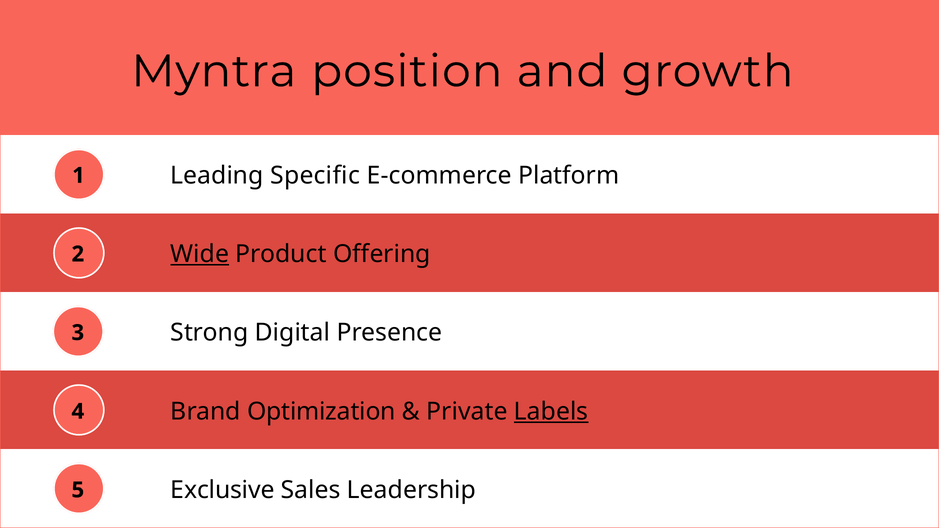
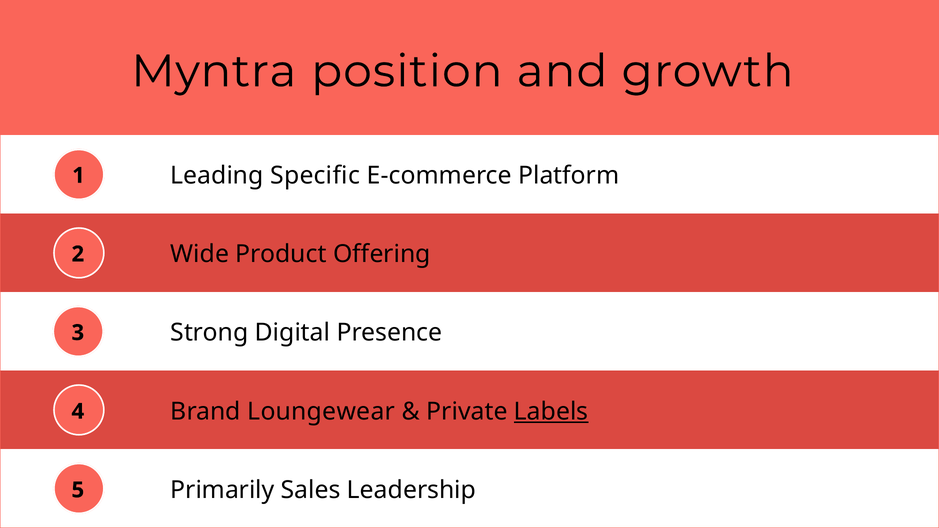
Wide underline: present -> none (200, 254)
Optimization: Optimization -> Loungewear (321, 412)
Exclusive: Exclusive -> Primarily (222, 490)
